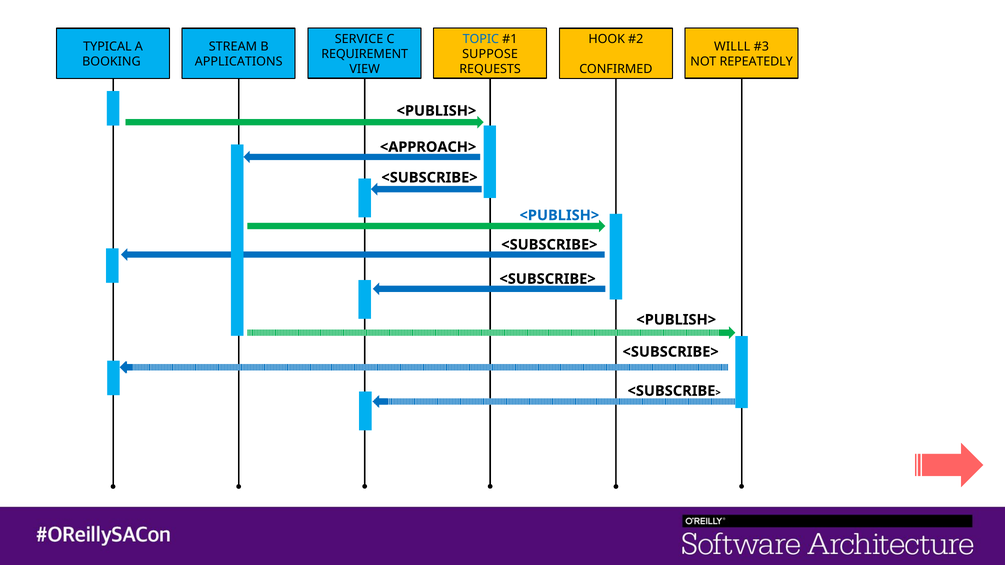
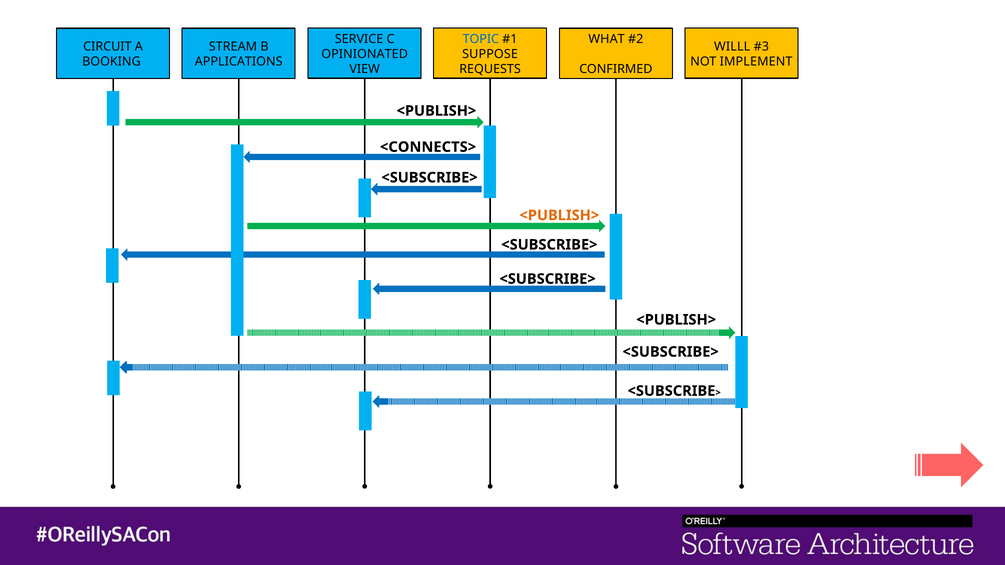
HOOK: HOOK -> WHAT (607, 39)
TYPICAL: TYPICAL -> CIRCUIT (107, 47)
REQUIREMENT: REQUIREMENT -> OPINIONATED (365, 54)
REPEATEDLY: REPEATEDLY -> IMPLEMENT (756, 62)
<APPROACH>: <APPROACH> -> <CONNECTS> (428, 147)
<PUBLISH> colour: blue -> orange (559, 215)
